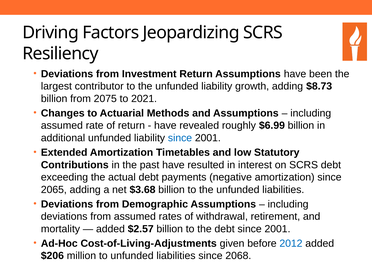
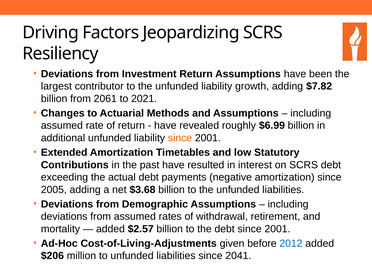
$8.73: $8.73 -> $7.82 (319, 86)
2075: 2075 -> 2061 (105, 99)
since colour: blue -> orange (180, 138)
2065: 2065 -> 2005 (54, 190)
2068: 2068 -> 2041 (238, 256)
